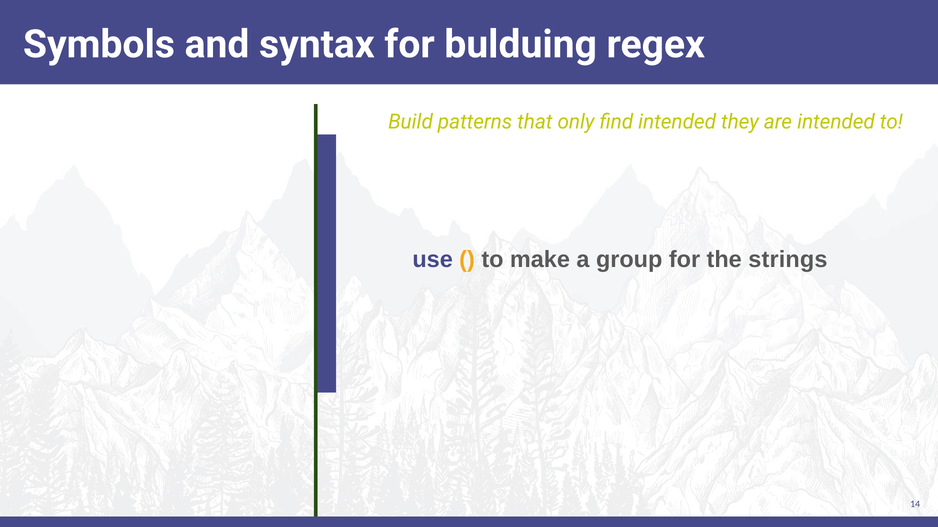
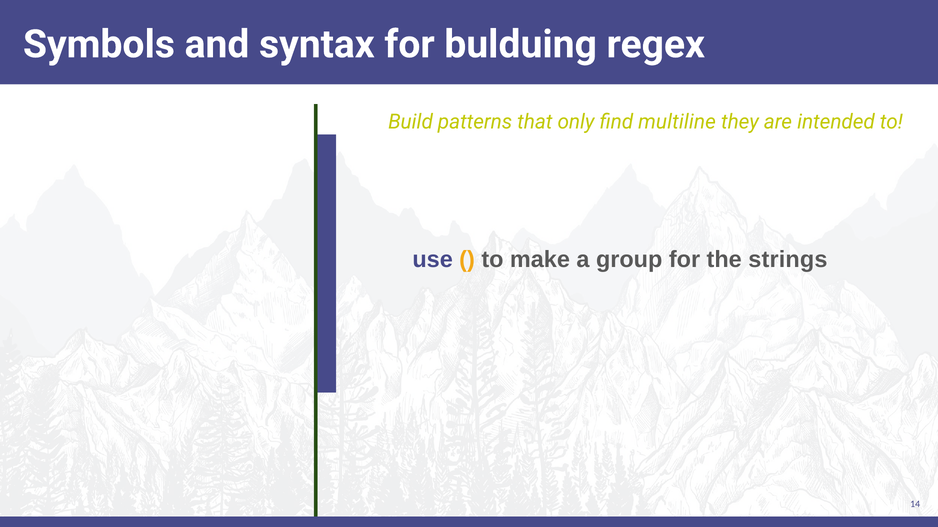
find intended: intended -> multiline (677, 122)
